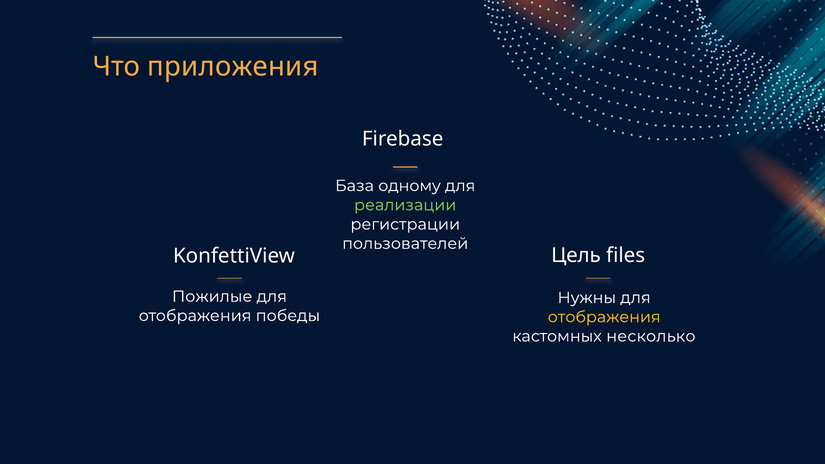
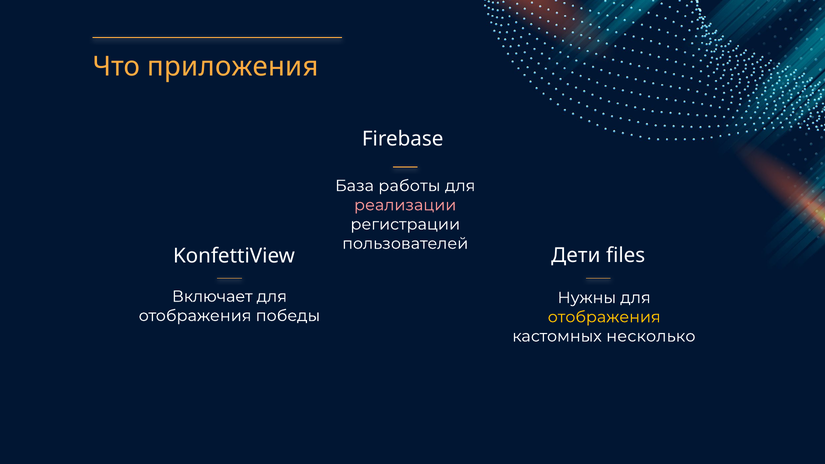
одному: одному -> работы (409, 186)
реализации colour: light green -> pink (405, 205)
Цель: Цель -> Дети (576, 255)
Пожилые: Пожилые -> Включает (212, 297)
